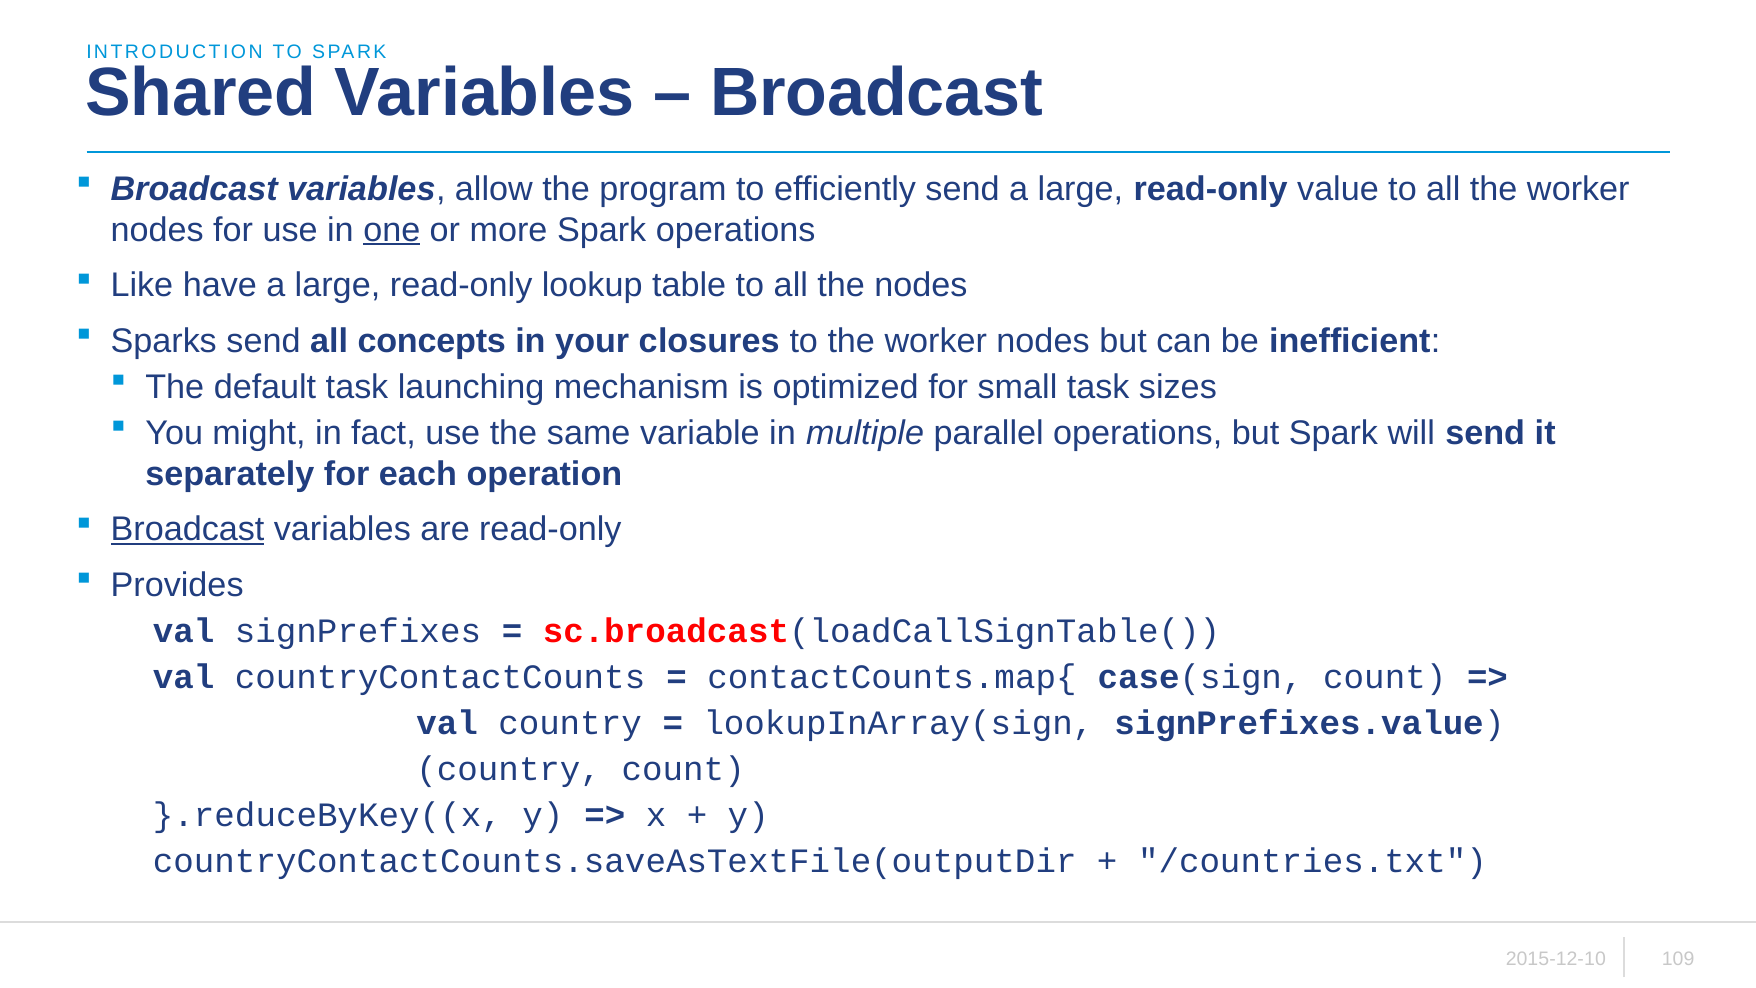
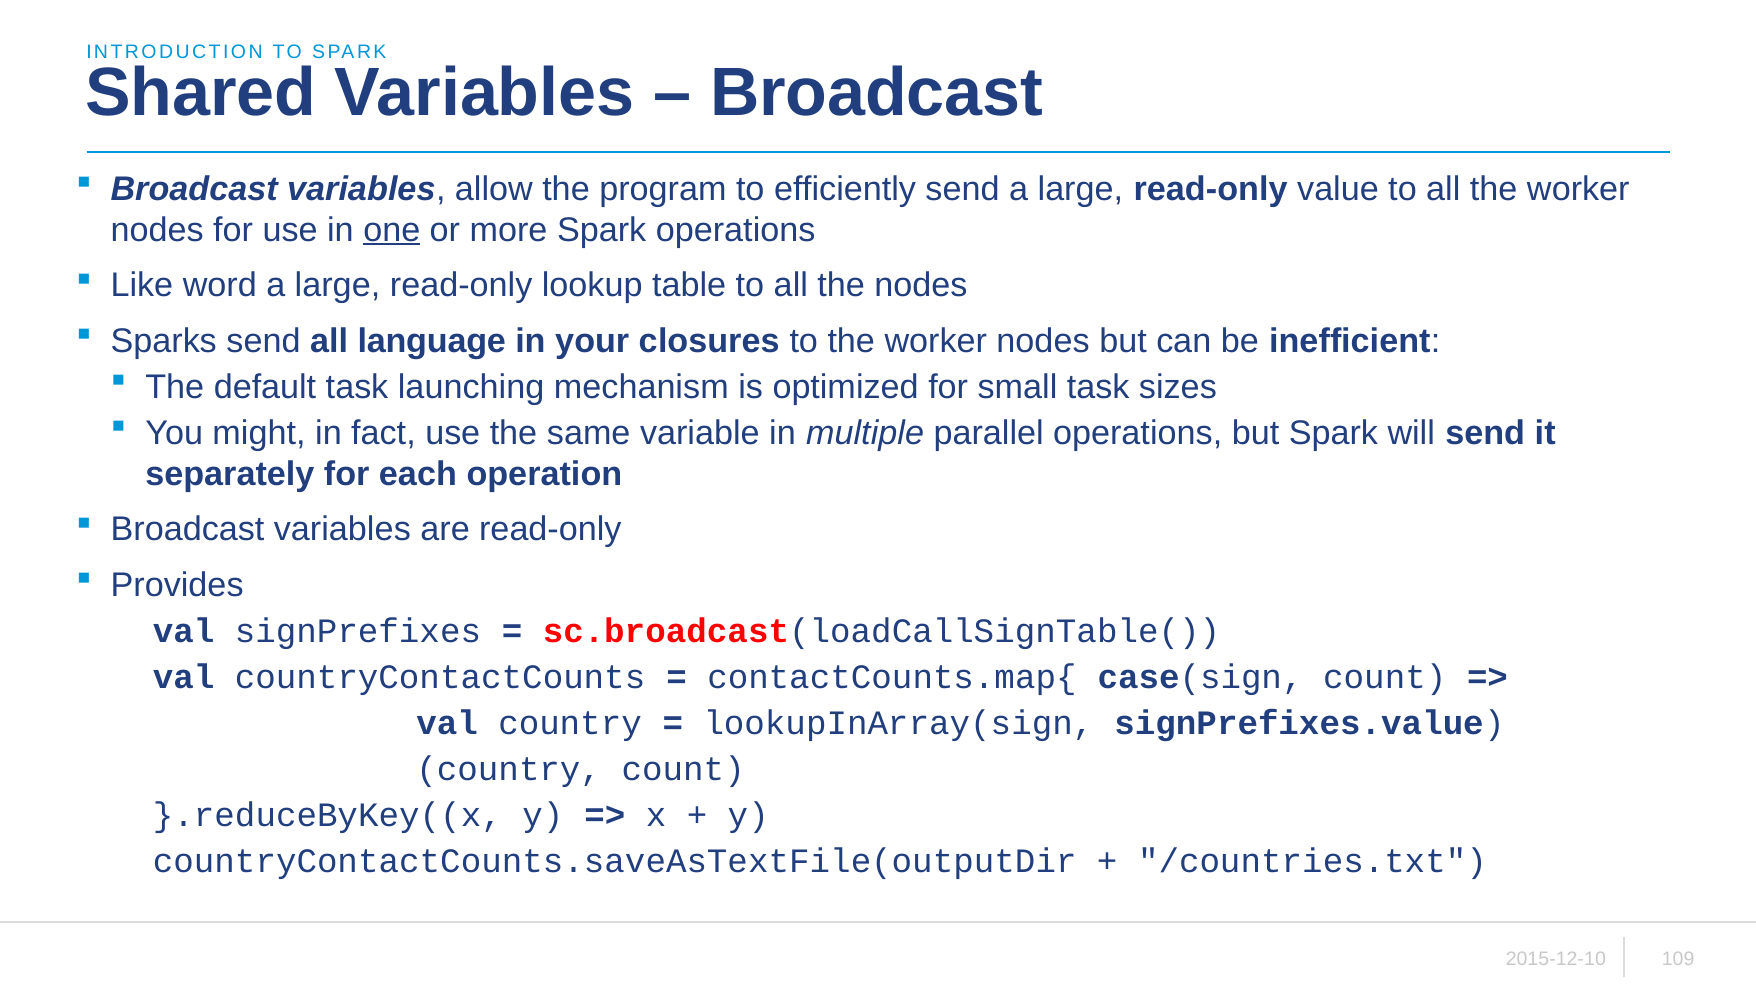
have: have -> word (220, 285)
concepts: concepts -> language (432, 341)
Broadcast underline: present -> none (188, 529)
